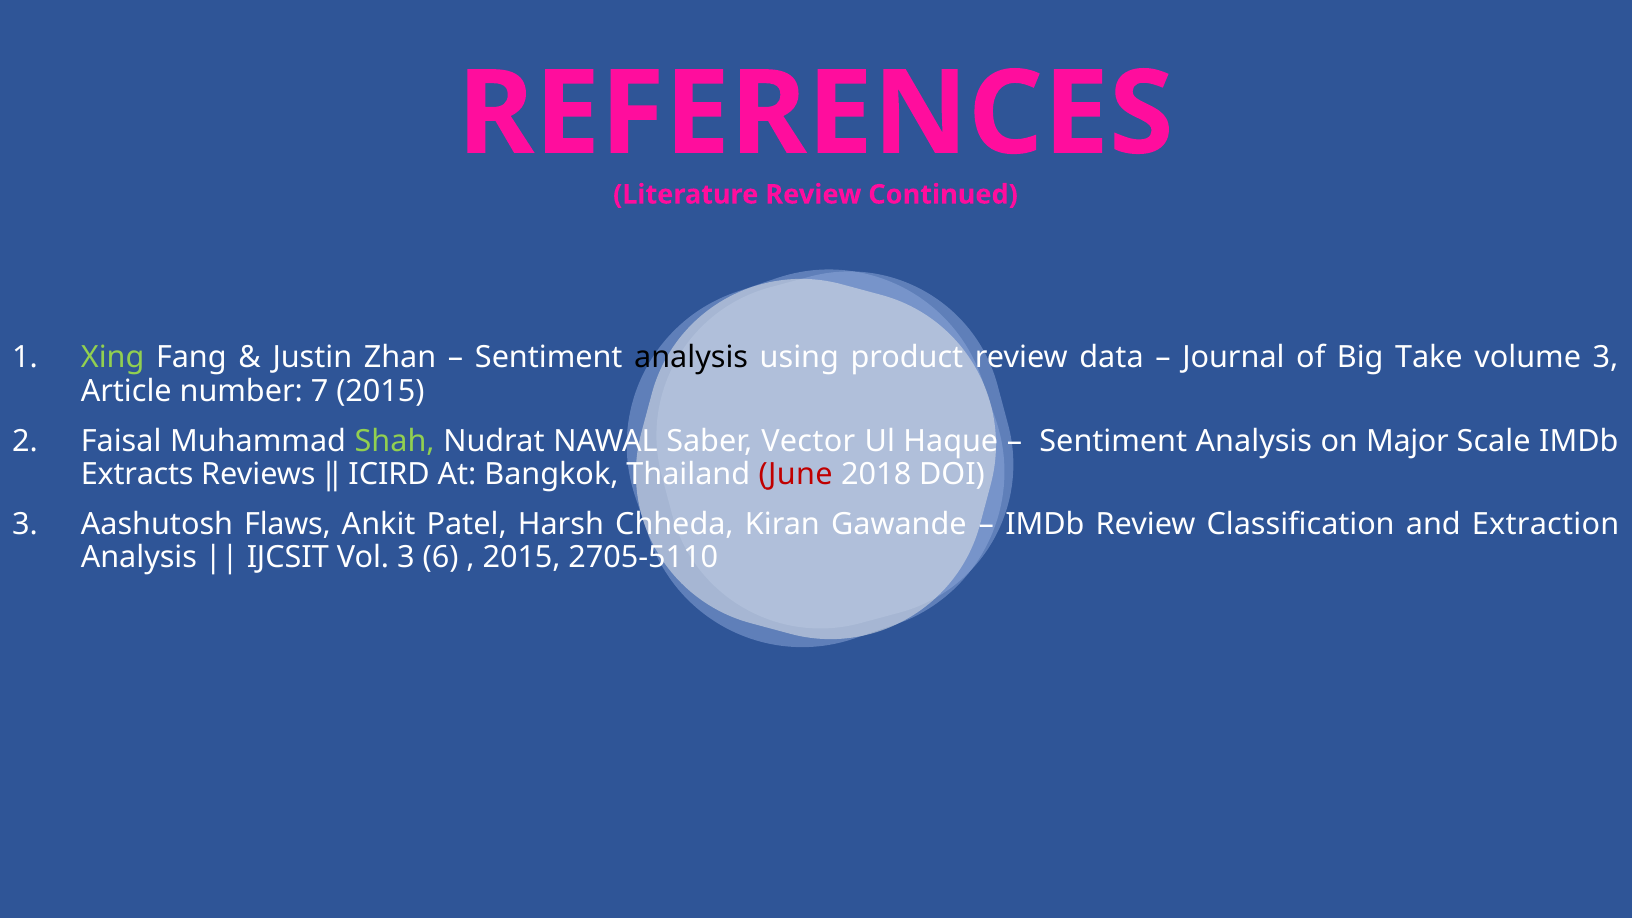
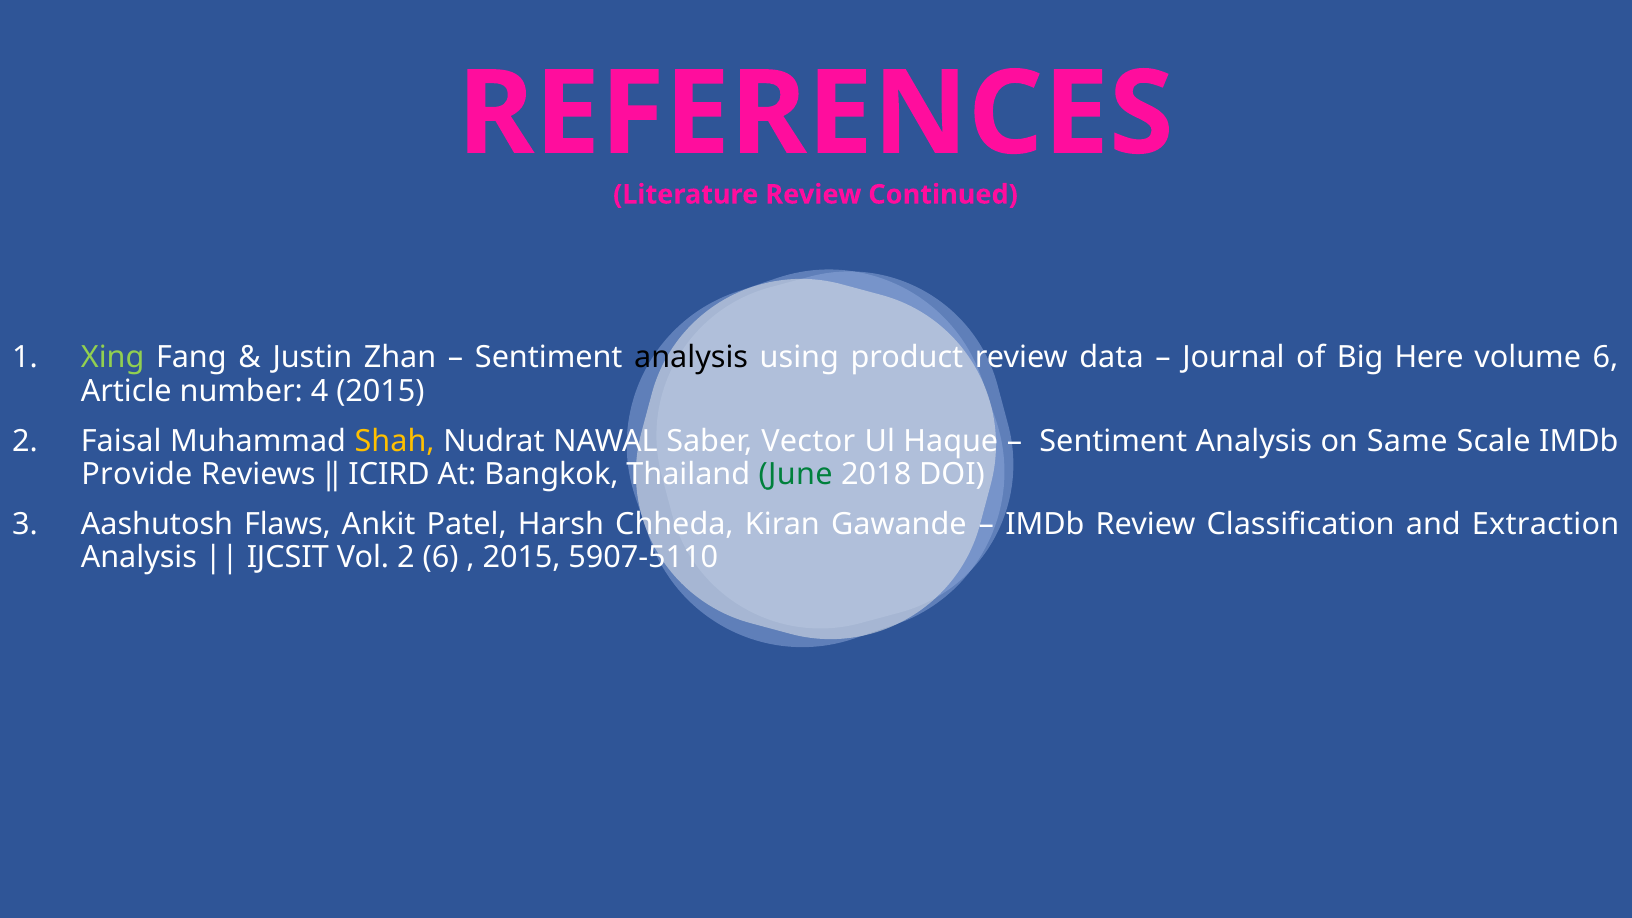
Take: Take -> Here (1429, 358)
volume 3: 3 -> 6 (1606, 358)
7: 7 -> 4 (320, 391)
Shah colour: light green -> yellow (395, 441)
Major: Major -> Same (1407, 441)
Extracts: Extracts -> Provide (137, 474)
June colour: red -> green (796, 474)
Vol 3: 3 -> 2 (406, 557)
2705-5110: 2705-5110 -> 5907-5110 (643, 557)
